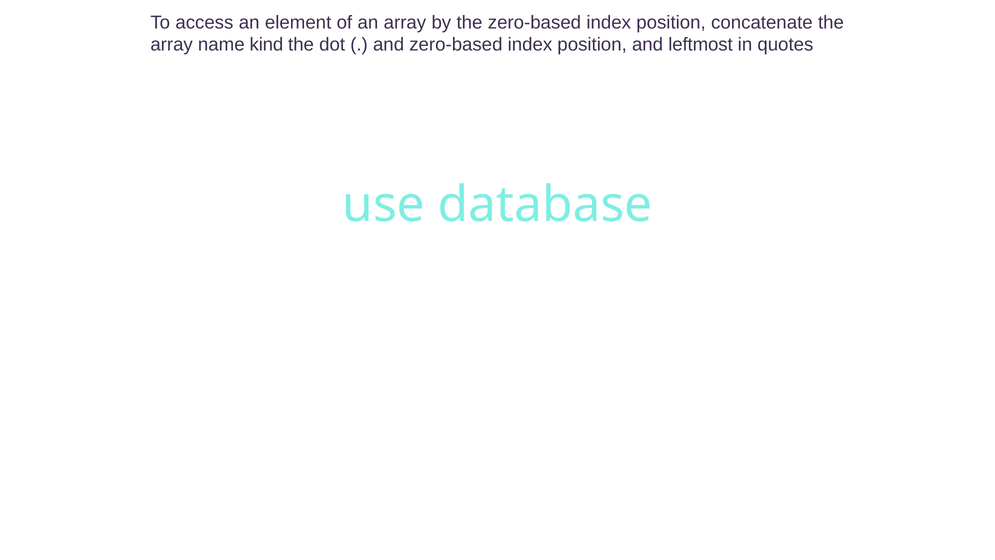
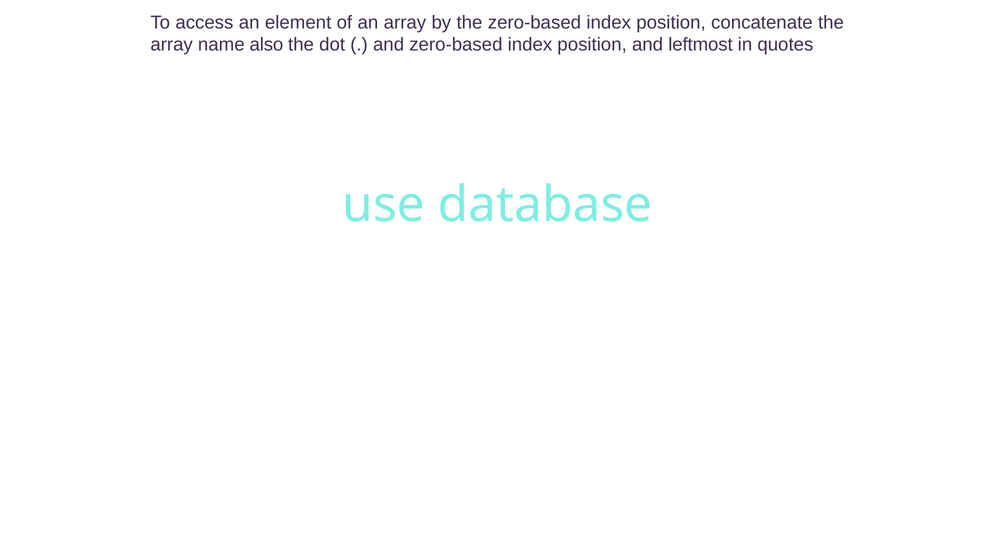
kind: kind -> also (266, 45)
